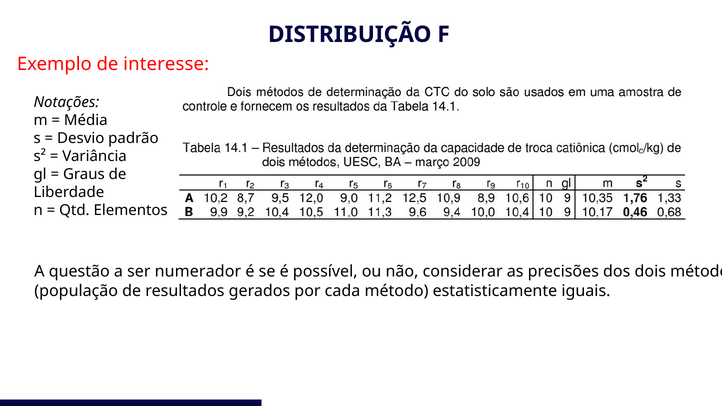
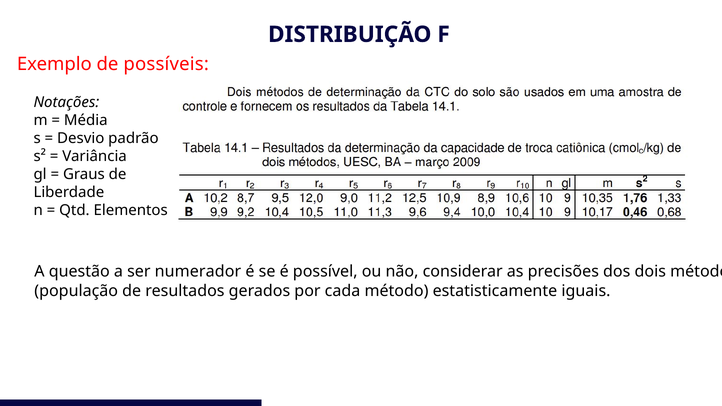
interesse: interesse -> possíveis (166, 64)
